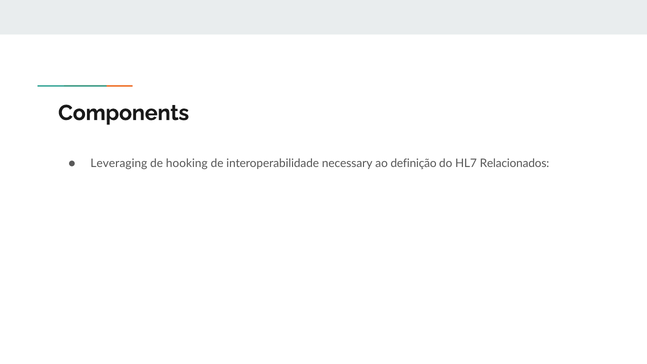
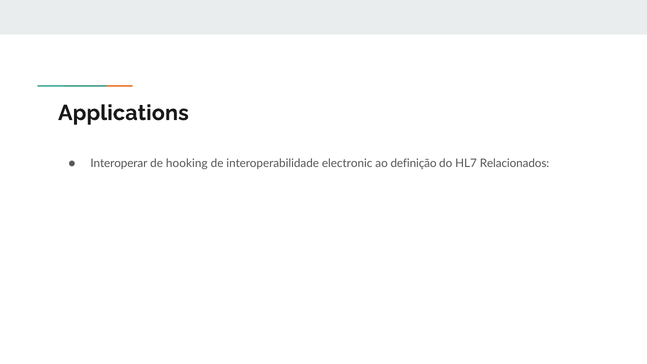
Components: Components -> Applications (123, 113)
Leveraging: Leveraging -> Interoperar (119, 163)
necessary: necessary -> electronic (347, 163)
